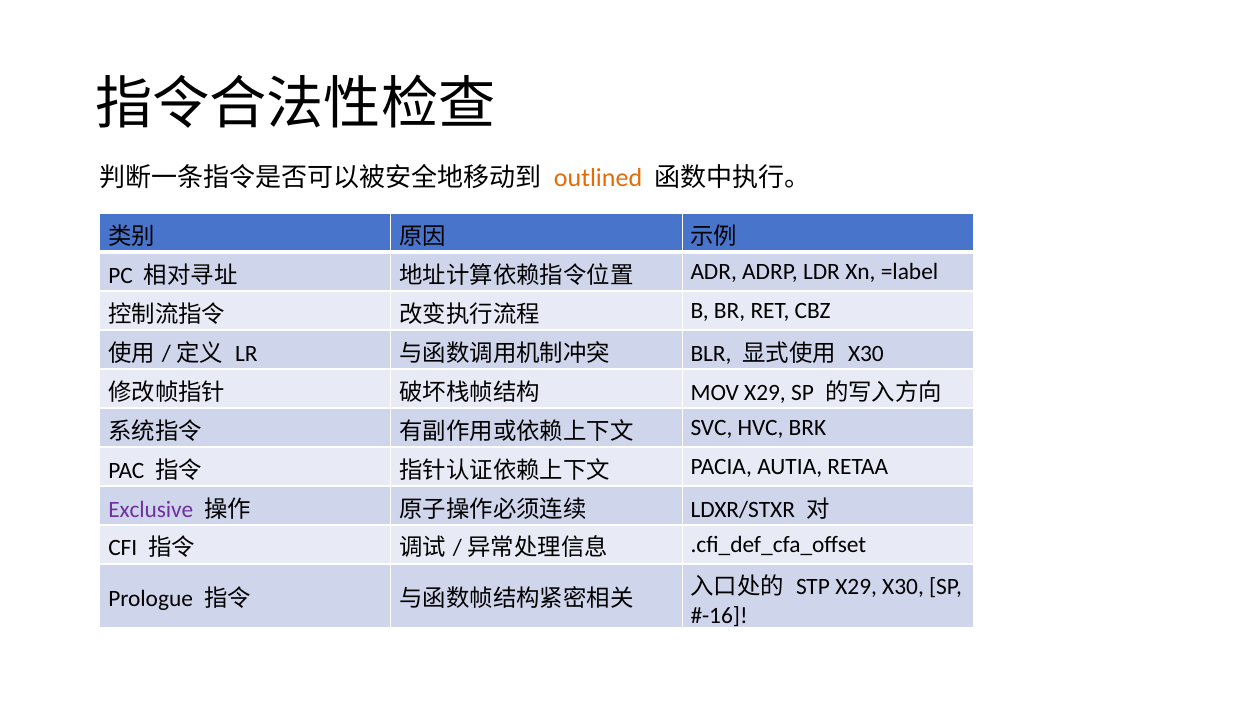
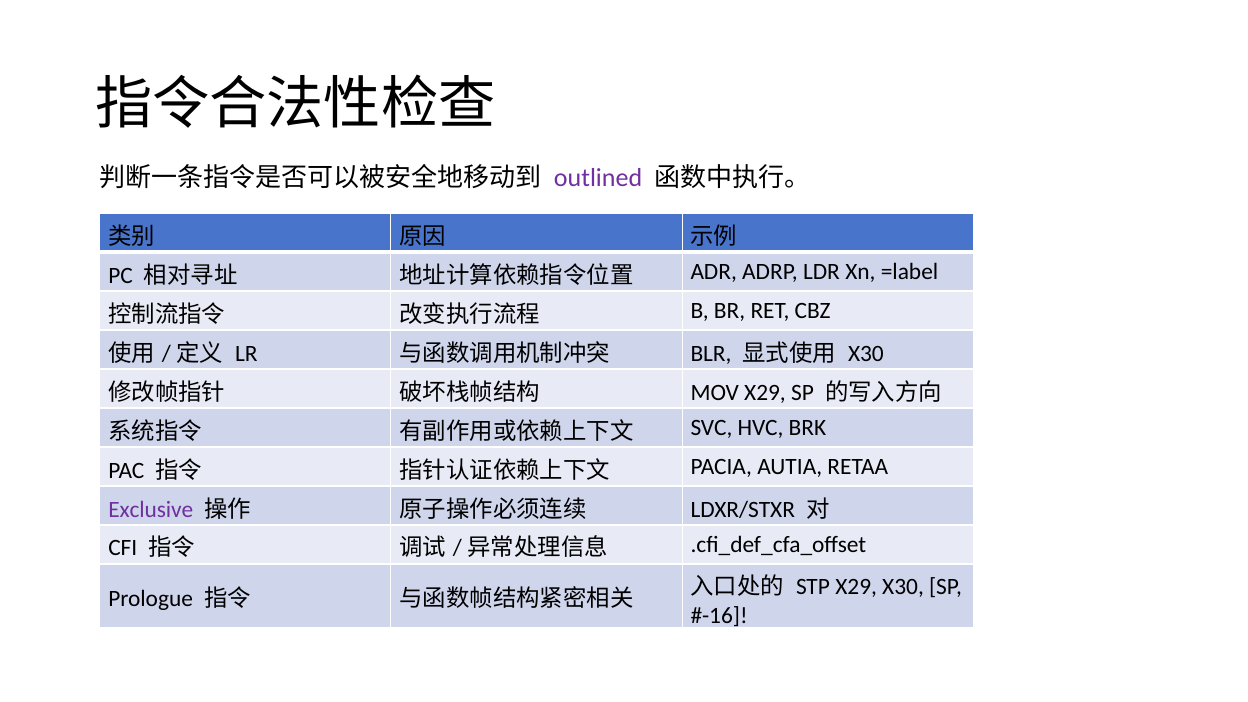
outlined colour: orange -> purple (598, 177)
